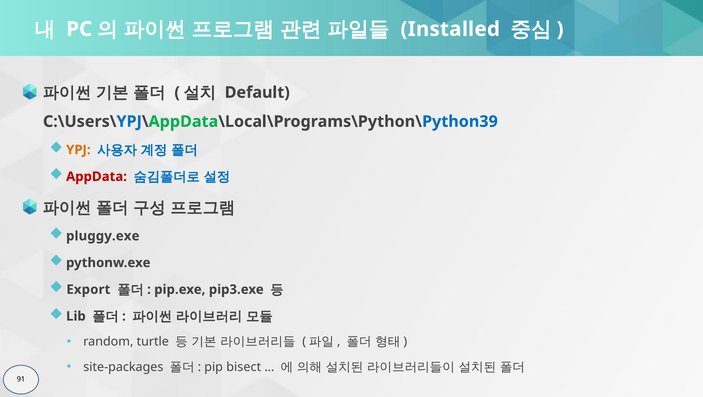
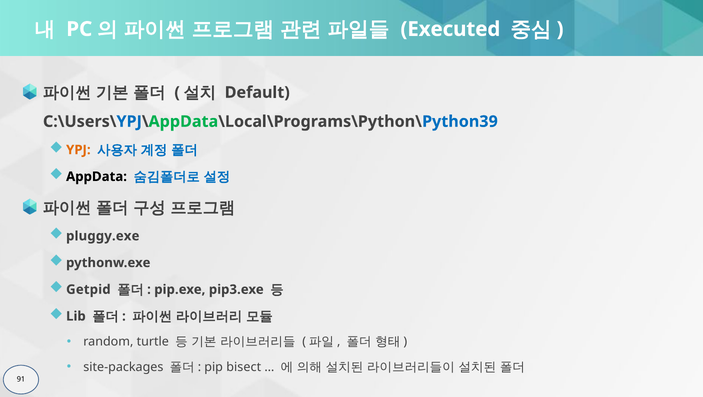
Installed: Installed -> Executed (450, 29)
AppData colour: red -> black (97, 177)
Export: Export -> Getpid (88, 290)
